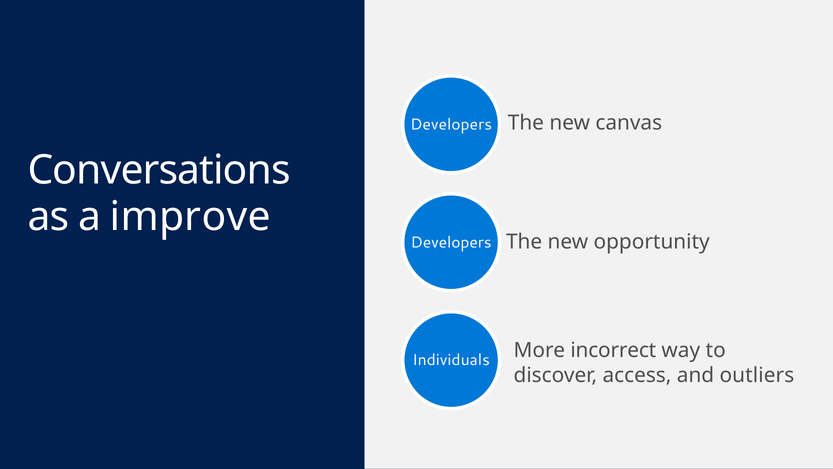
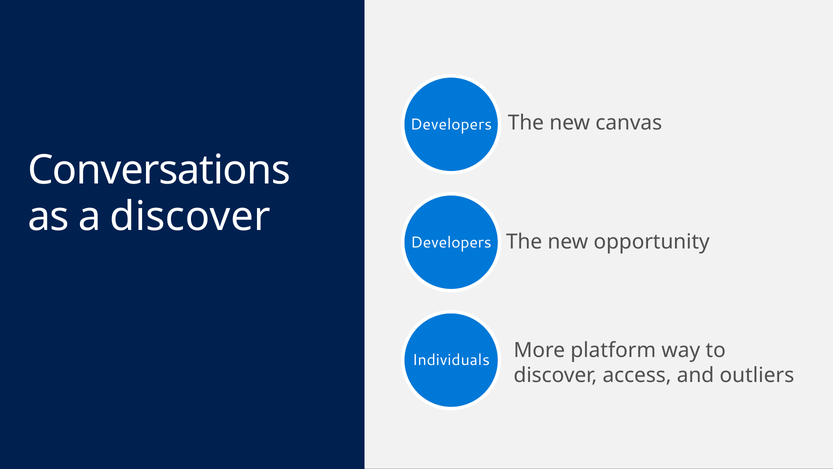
a improve: improve -> discover (190, 216)
incorrect: incorrect -> platform (613, 350)
